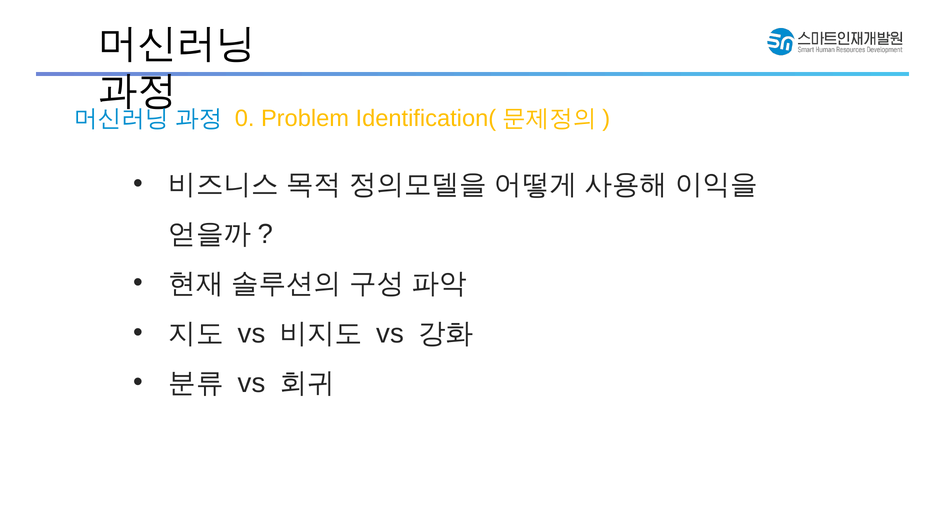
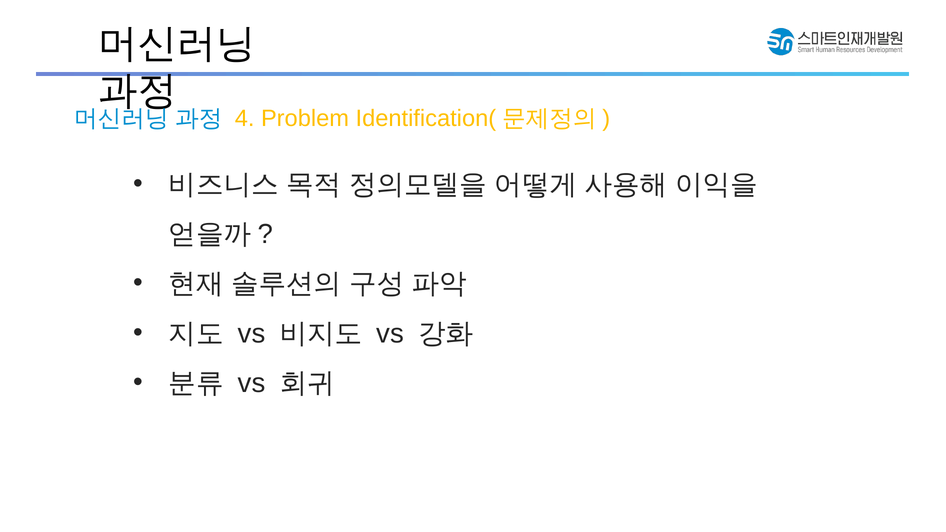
0: 0 -> 4 (245, 119)
